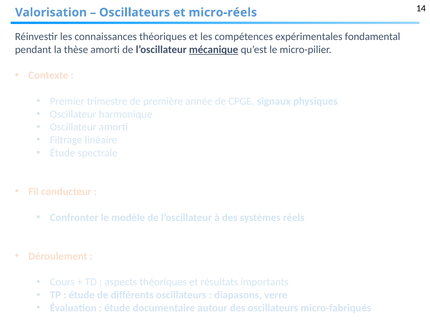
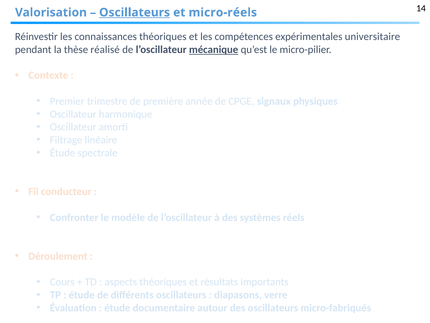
Oscillateurs underline: none -> present (135, 12)
fondamental: fondamental -> universitaire (372, 37)
thèse amorti: amorti -> réalisé (105, 49)
